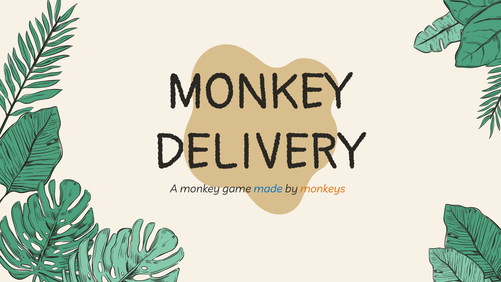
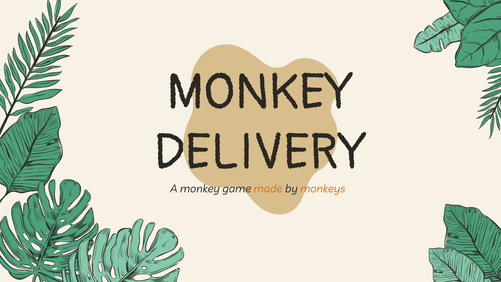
made colour: blue -> orange (268, 189)
